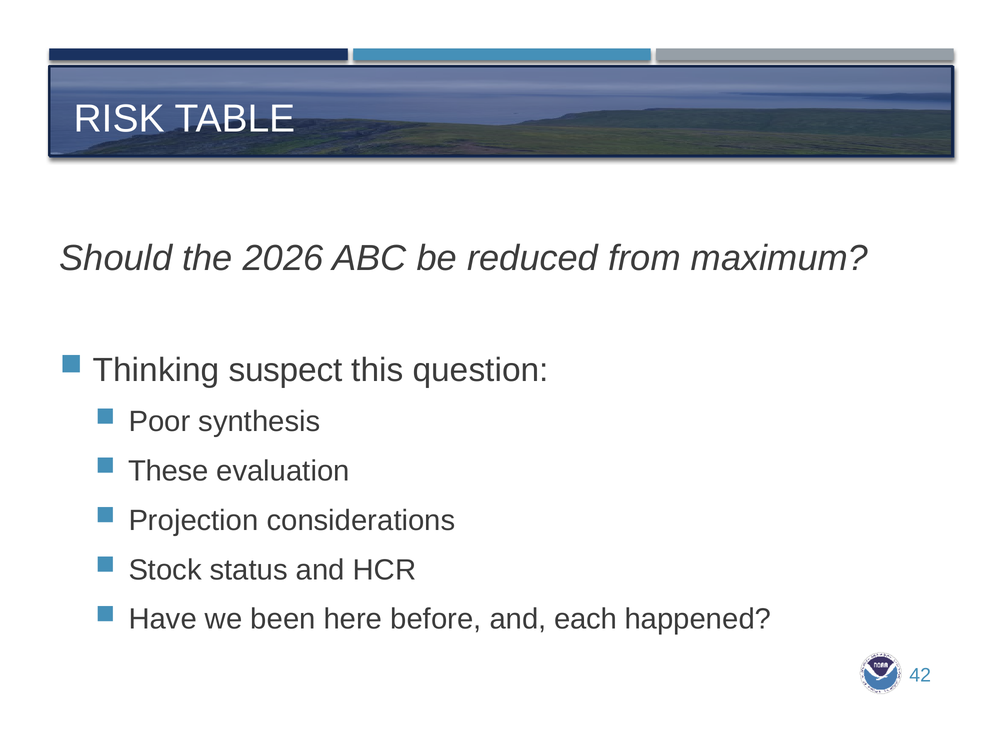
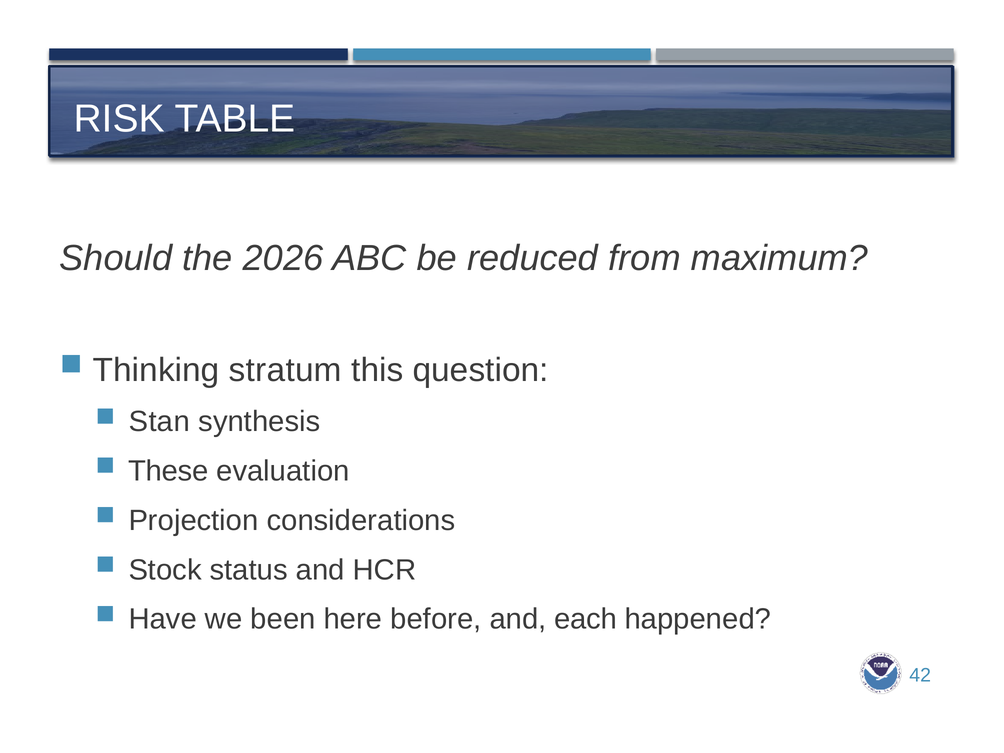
suspect: suspect -> stratum (285, 370)
Poor: Poor -> Stan (159, 422)
